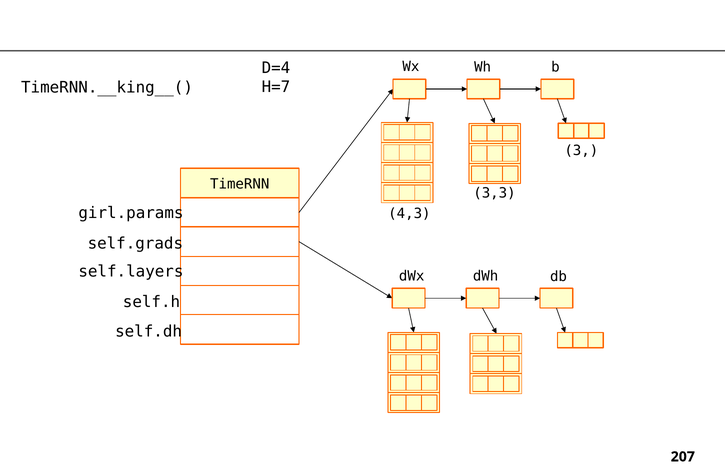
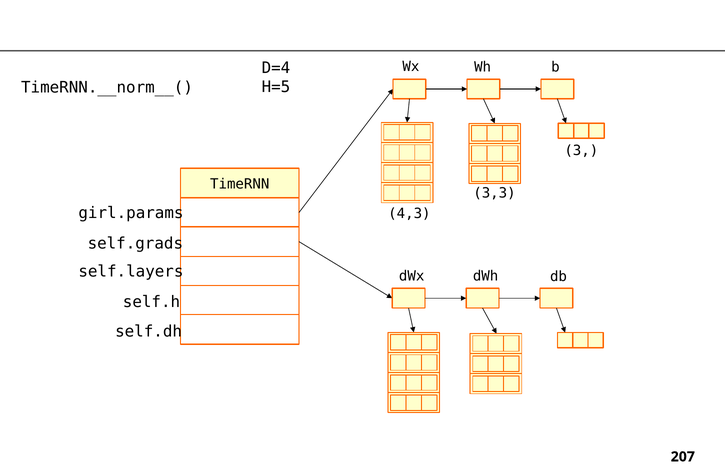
H=7: H=7 -> H=5 (276, 87)
TimeRNN.__king__(: TimeRNN.__king__( -> TimeRNN.__norm__( (107, 87)
